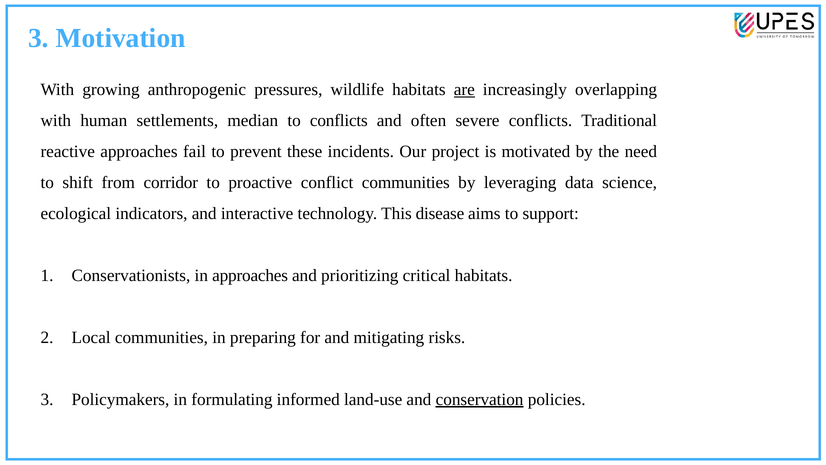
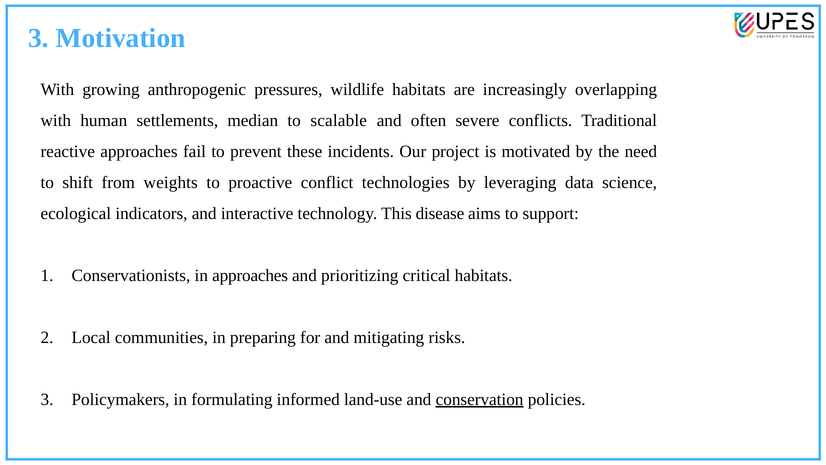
are underline: present -> none (464, 89)
to conflicts: conflicts -> scalable (339, 120)
corridor: corridor -> weights (171, 182)
conflict communities: communities -> technologies (406, 182)
